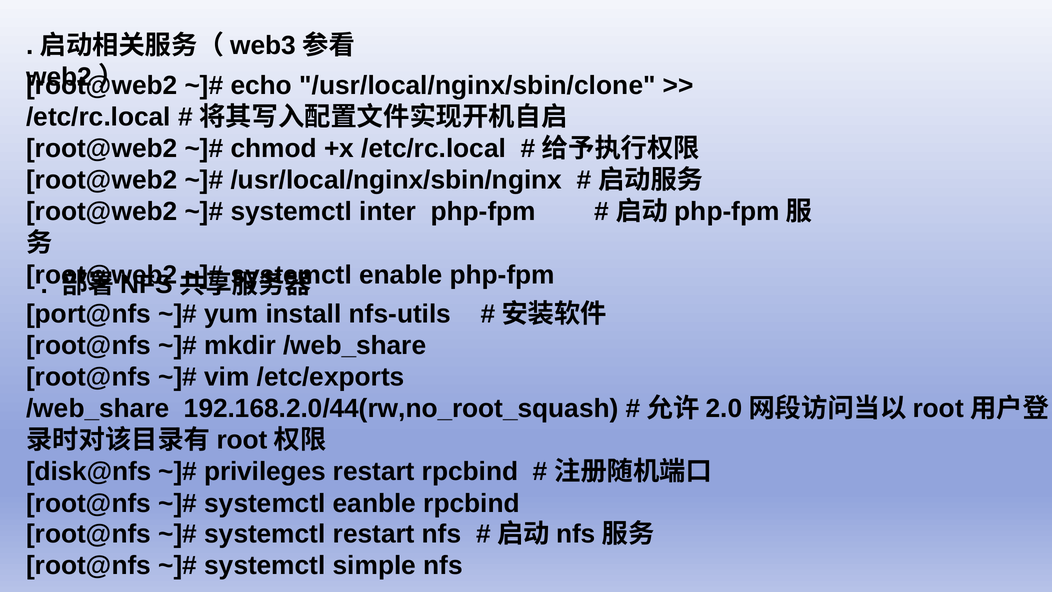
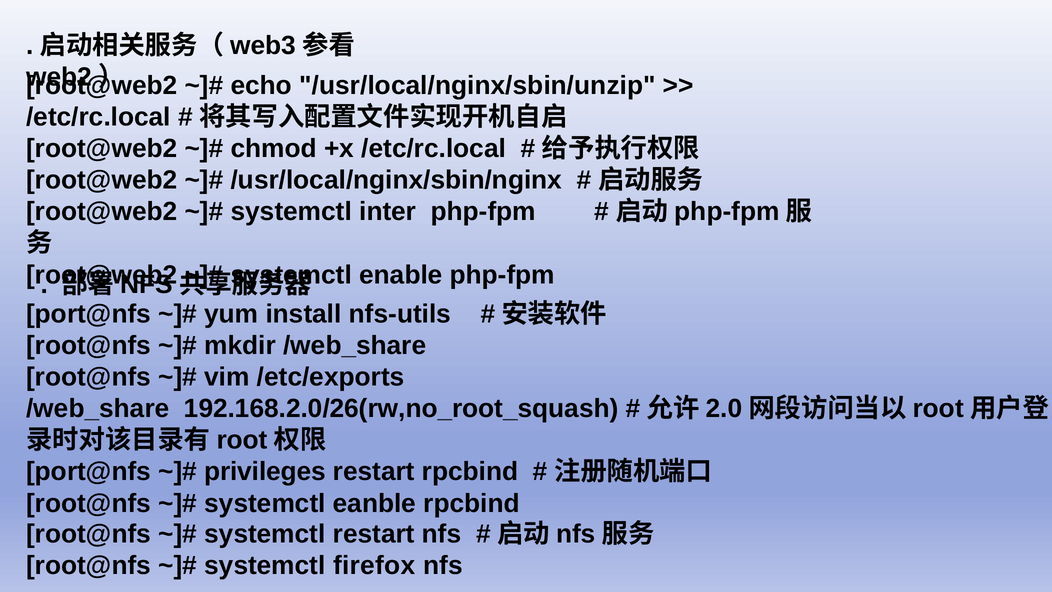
/usr/local/nginx/sbin/clone: /usr/local/nginx/sbin/clone -> /usr/local/nginx/sbin/unzip (477, 85)
192.168.2.0/44(rw,no_root_squash: 192.168.2.0/44(rw,no_root_squash -> 192.168.2.0/26(rw,no_root_squash (401, 408)
disk@nfs: disk@nfs -> port@nfs (89, 472)
simple: simple -> firefox (374, 565)
